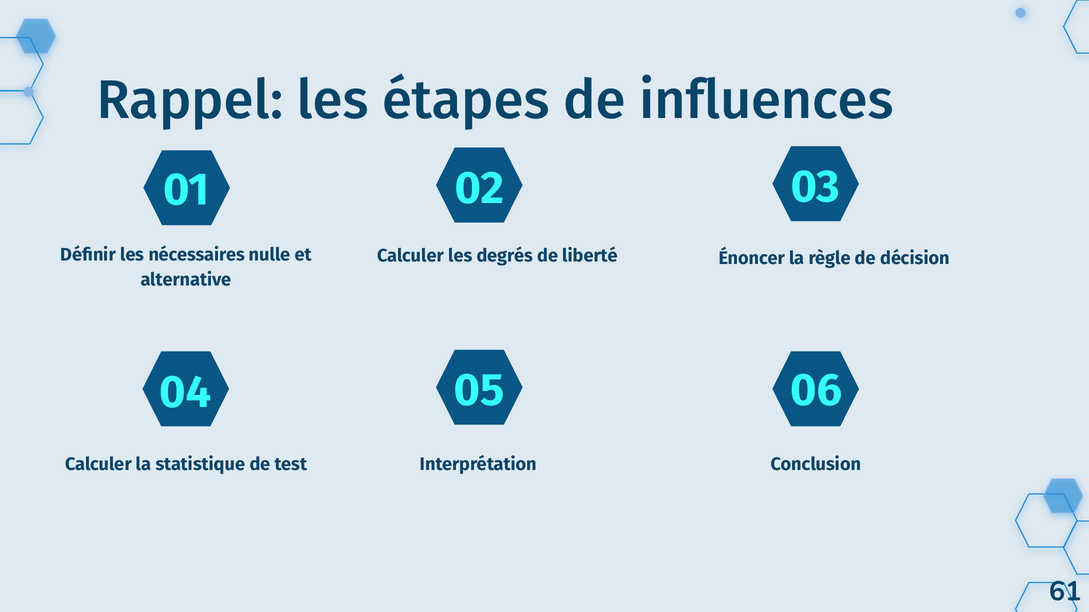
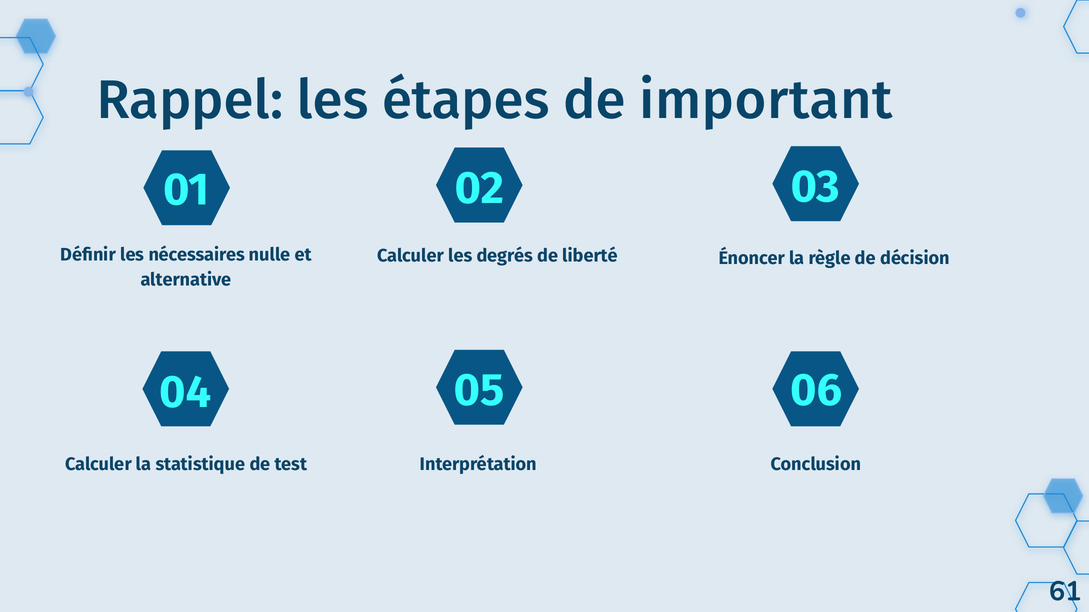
influences: influences -> important (766, 100)
